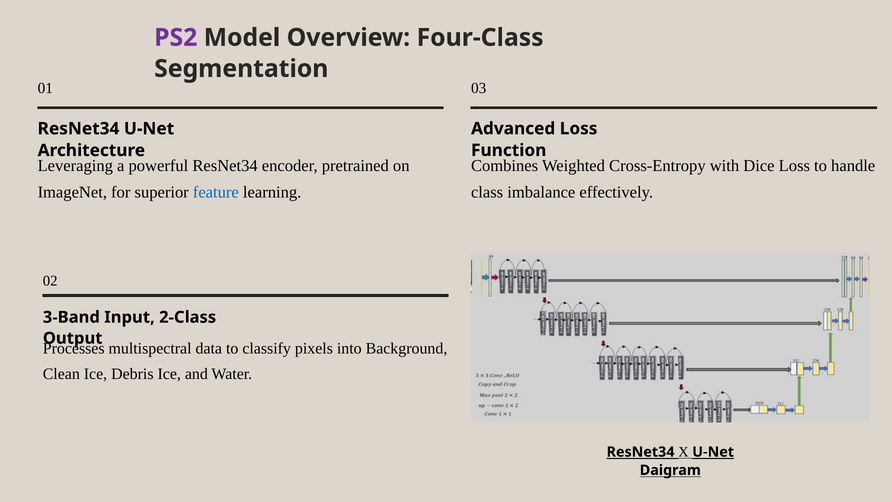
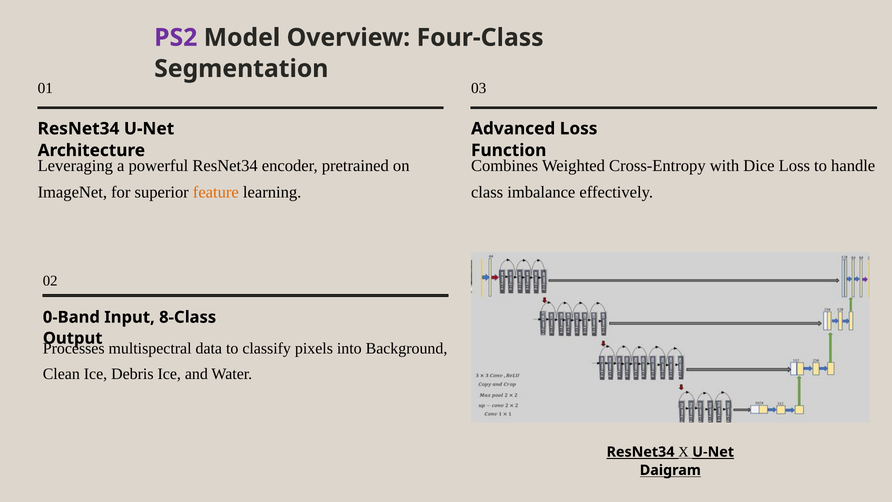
feature colour: blue -> orange (216, 192)
3-Band: 3-Band -> 0-Band (71, 317)
2-Class: 2-Class -> 8-Class (188, 317)
